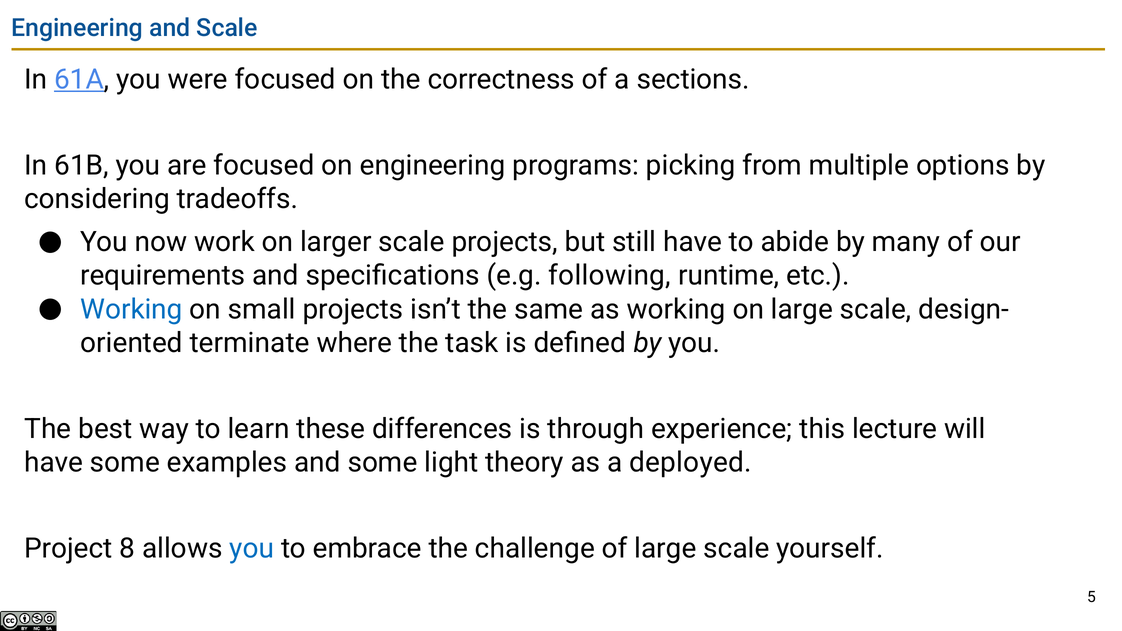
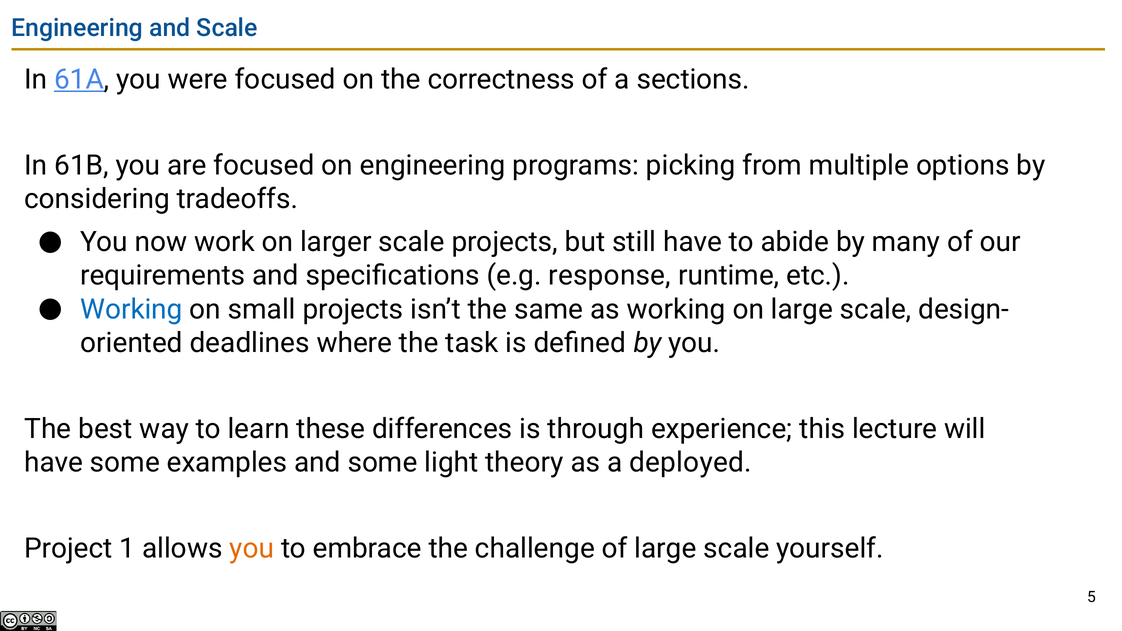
following: following -> response (610, 276)
terminate: terminate -> deadlines (250, 343)
8: 8 -> 1 (127, 549)
you colour: blue -> orange (252, 549)
